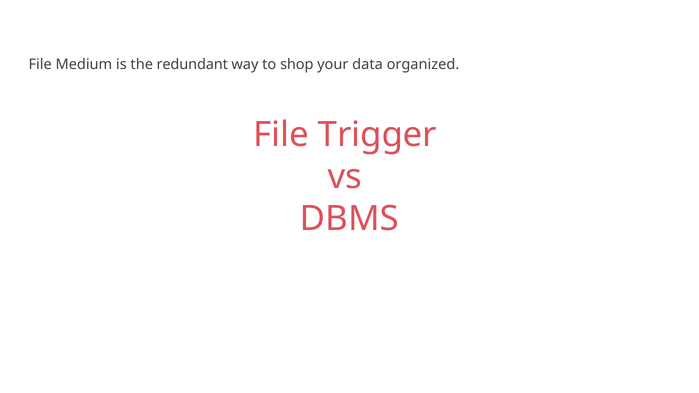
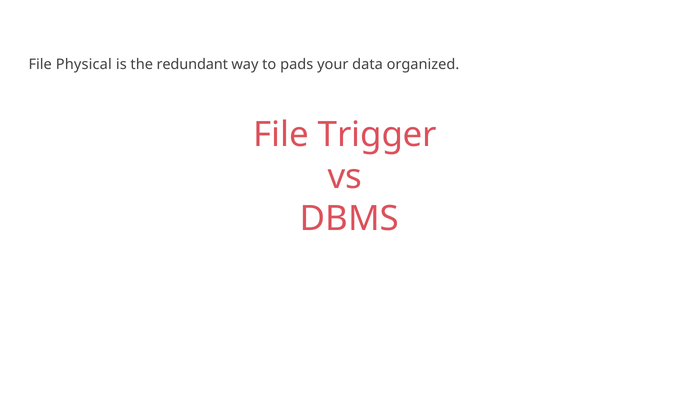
Medium: Medium -> Physical (84, 64)
shop: shop -> pads (297, 64)
